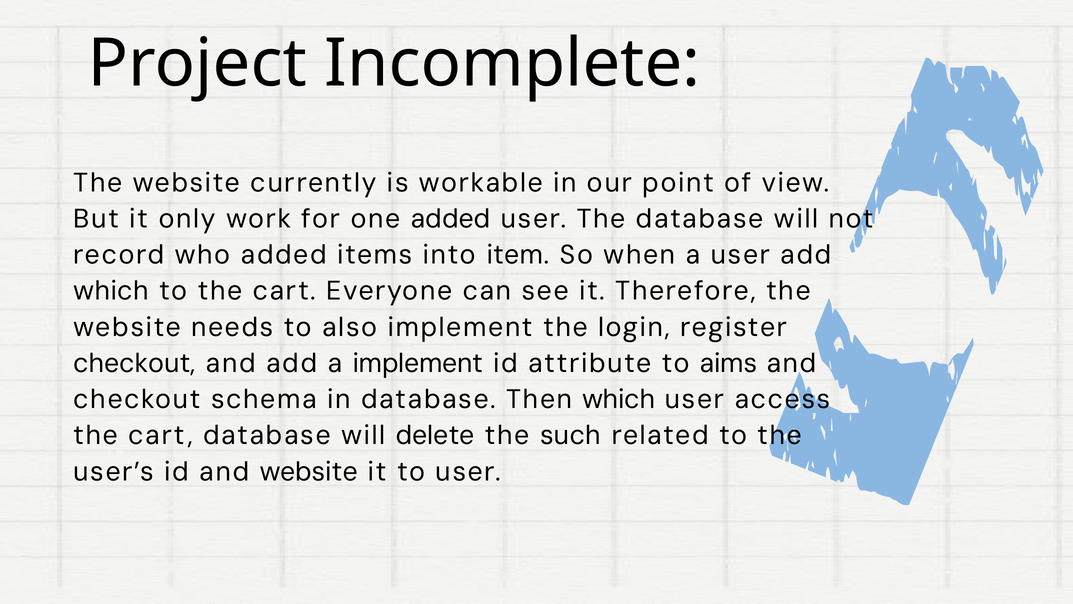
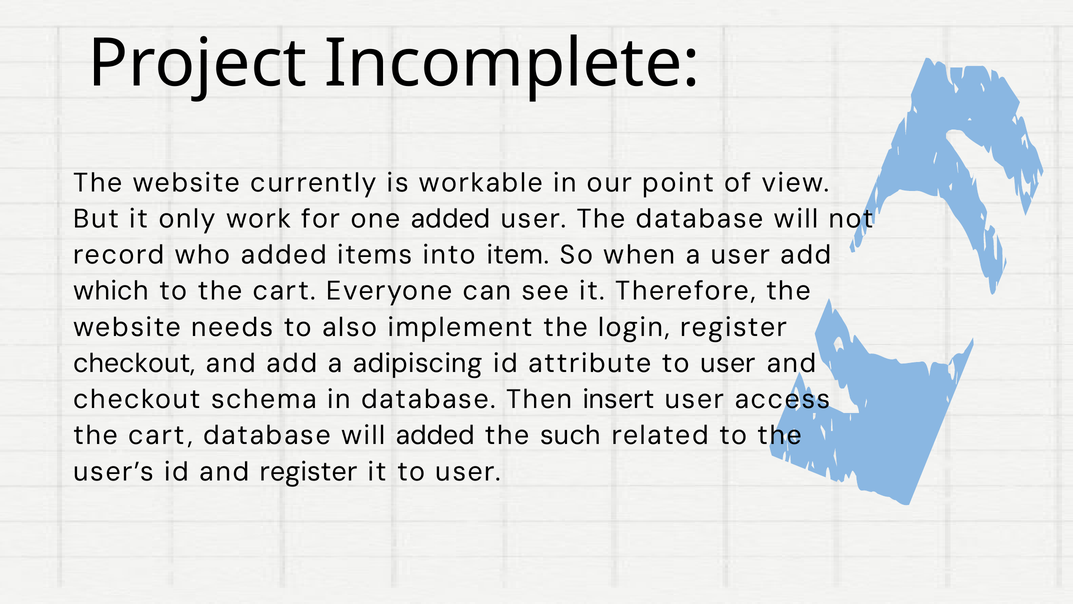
a implement: implement -> adipiscing (418, 363)
attribute to aims: aims -> user (728, 363)
Then which: which -> insert (618, 399)
will delete: delete -> added (435, 435)
and website: website -> register (308, 471)
